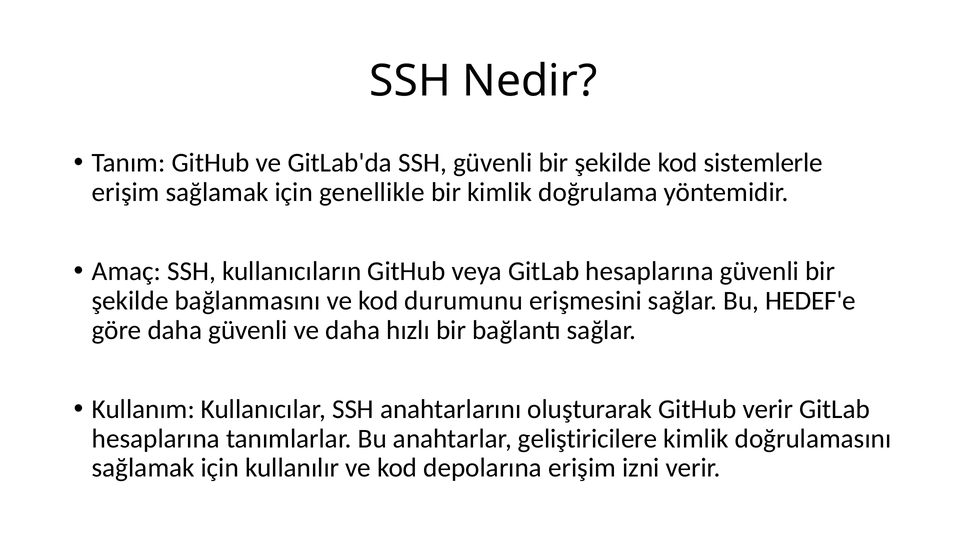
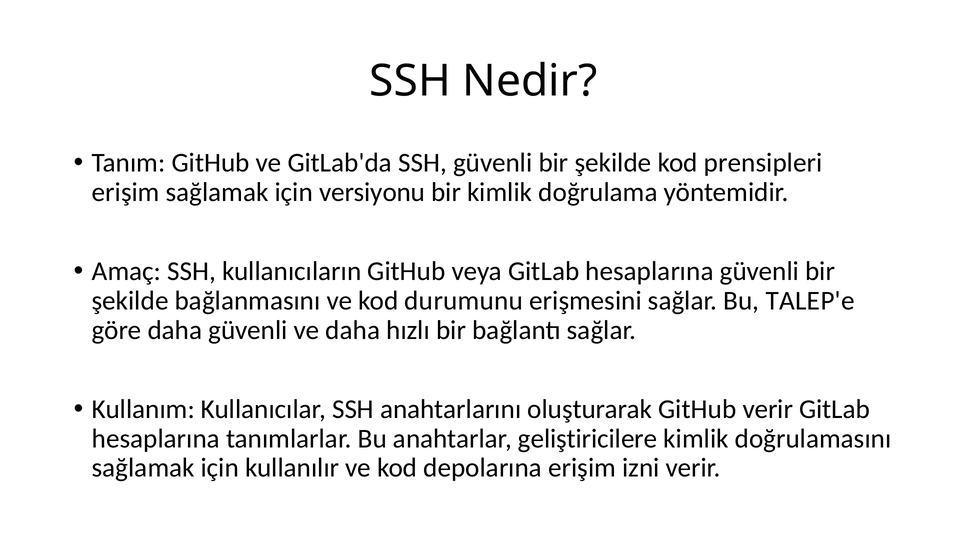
sistemlerle: sistemlerle -> prensipleri (763, 163)
genellikle: genellikle -> versiyonu (372, 192)
HEDEF'e: HEDEF'e -> TALEP'e (810, 301)
